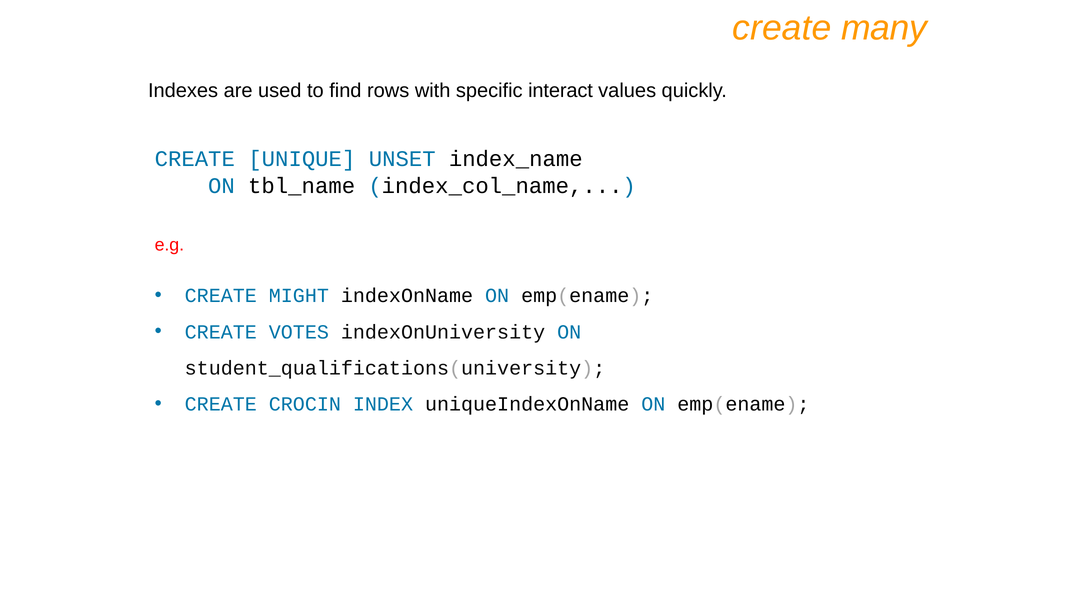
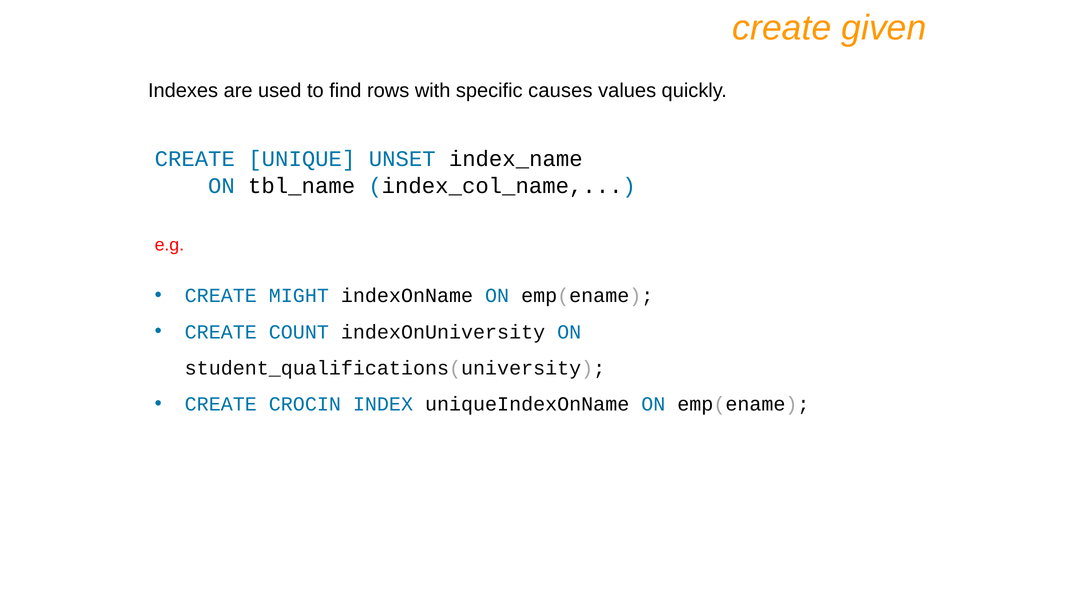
many: many -> given (884, 28)
interact: interact -> causes (560, 91)
VOTES: VOTES -> COUNT (299, 332)
